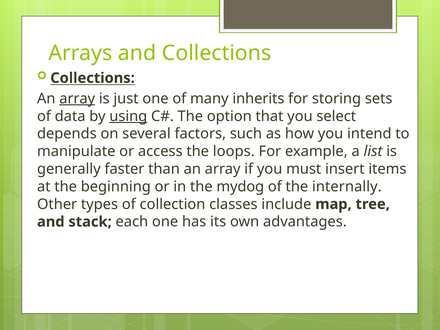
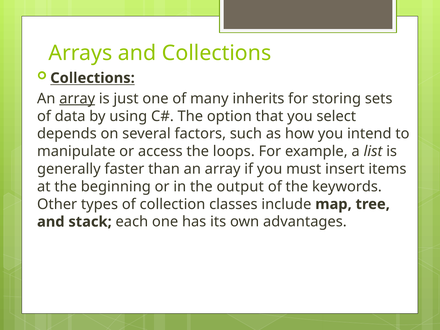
using underline: present -> none (128, 116)
mydog: mydog -> output (240, 187)
internally: internally -> keywords (347, 187)
